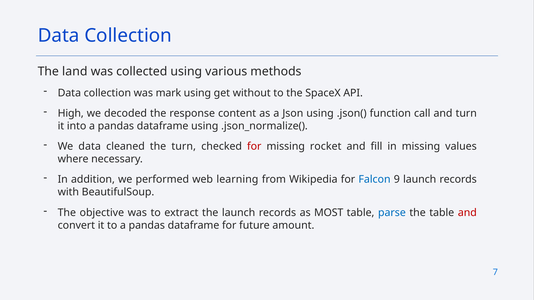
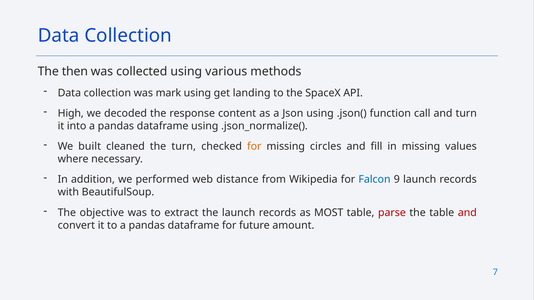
land: land -> then (75, 72)
without: without -> landing (252, 93)
We data: data -> built (90, 147)
for colour: red -> orange (254, 147)
rocket: rocket -> circles (326, 147)
learning: learning -> distance (237, 180)
parse colour: blue -> red (392, 213)
